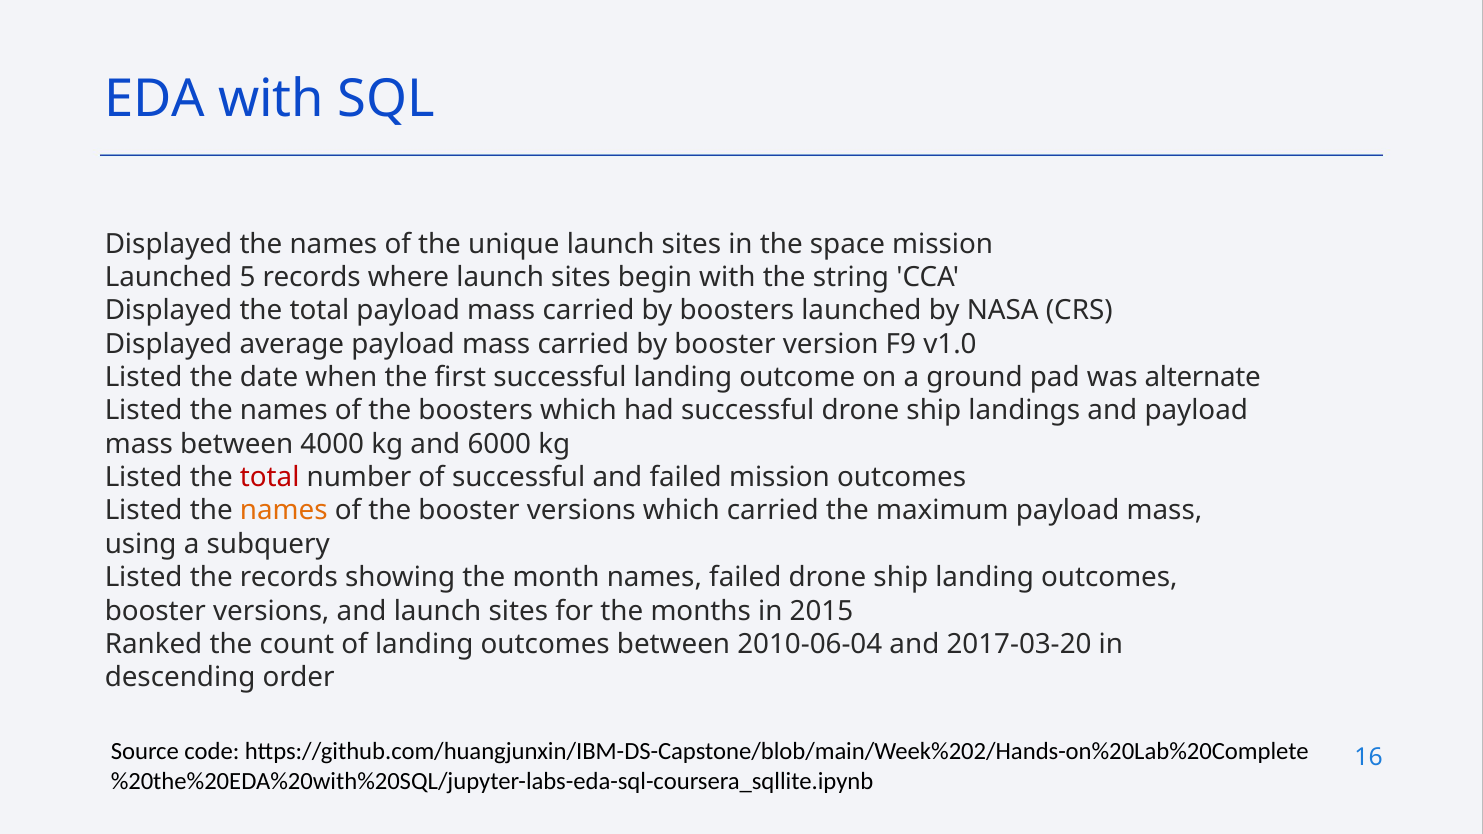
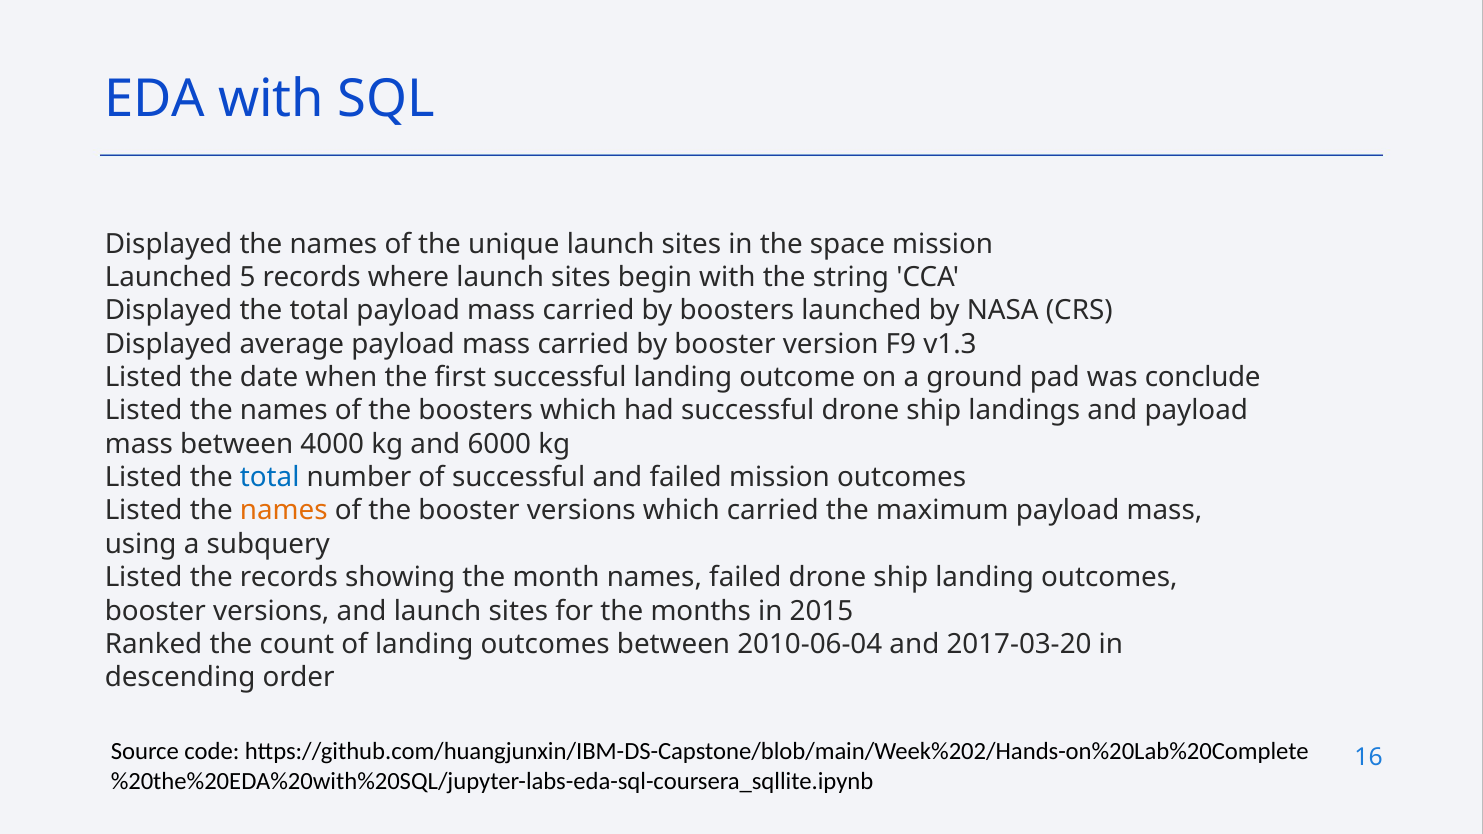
v1.0: v1.0 -> v1.3 (950, 344)
alternate: alternate -> conclude (1203, 377)
total colour: red -> blue (270, 477)
